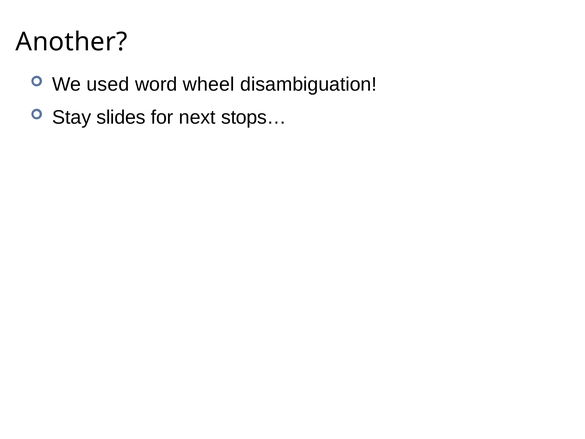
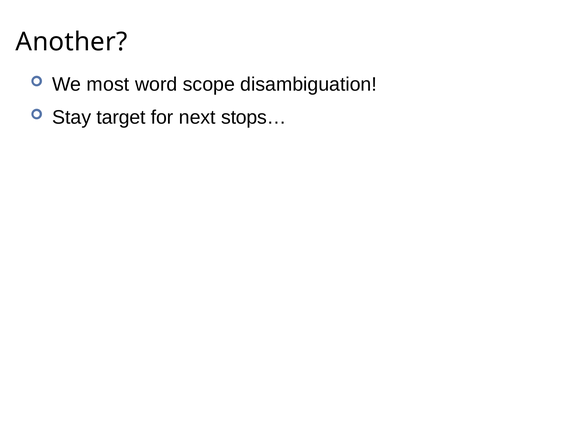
used: used -> most (108, 84)
wheel: wheel -> scope (209, 84)
slides: slides -> target (121, 117)
